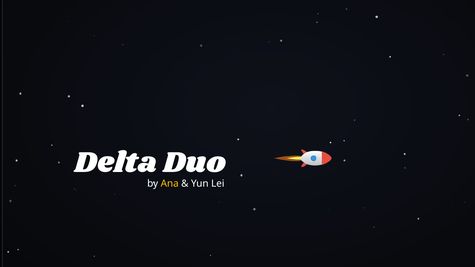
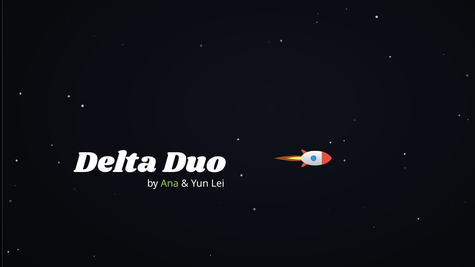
Ana colour: yellow -> light green (170, 184)
